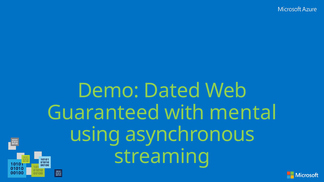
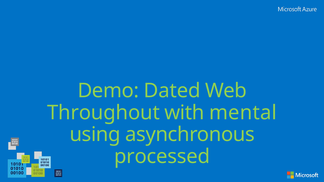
Guaranteed: Guaranteed -> Throughout (103, 113)
streaming: streaming -> processed (162, 157)
